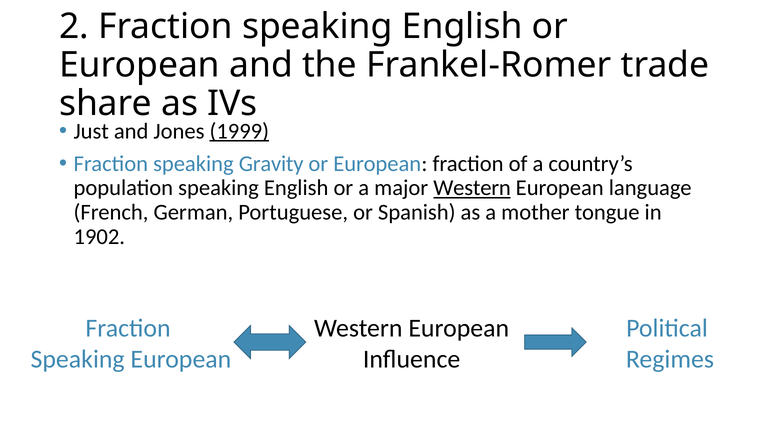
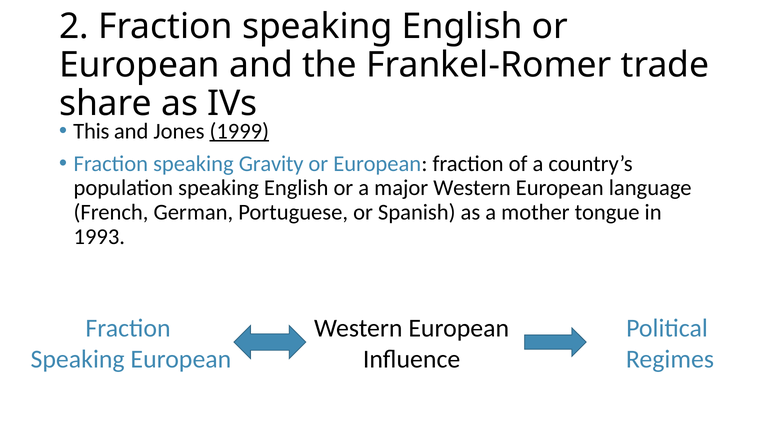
Just: Just -> This (91, 131)
Western underline: present -> none (472, 188)
1902: 1902 -> 1993 (99, 237)
